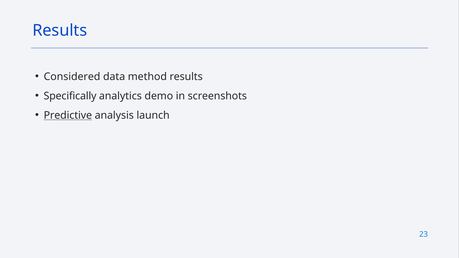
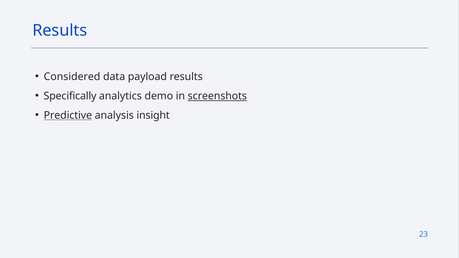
method: method -> payload (147, 77)
screenshots underline: none -> present (217, 96)
launch: launch -> insight (153, 115)
